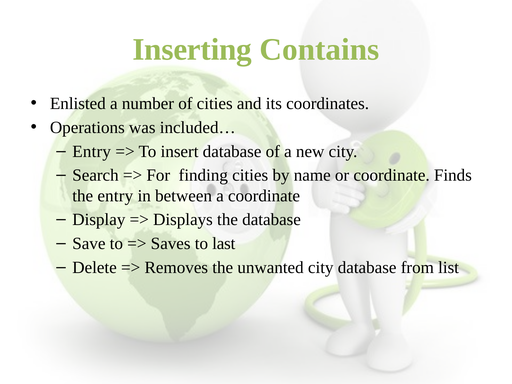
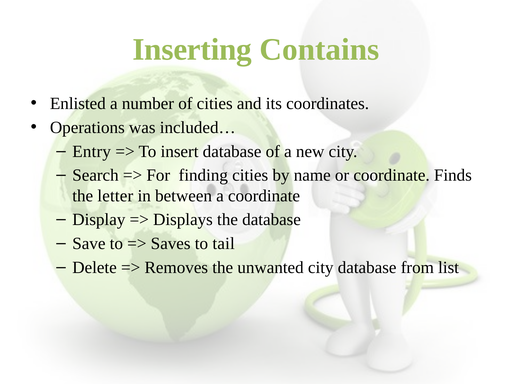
the entry: entry -> letter (115, 196)
last: last -> tail (224, 244)
